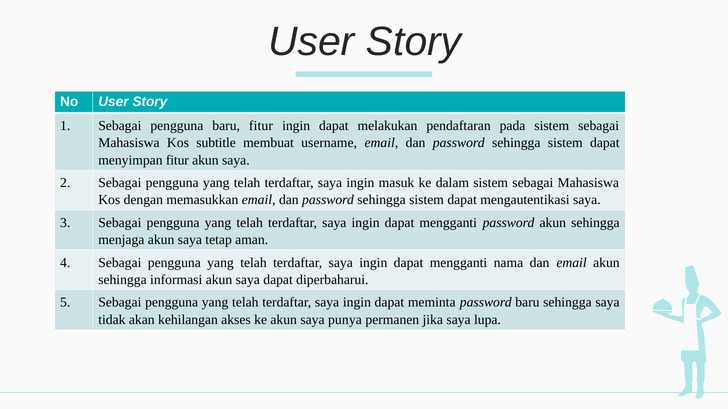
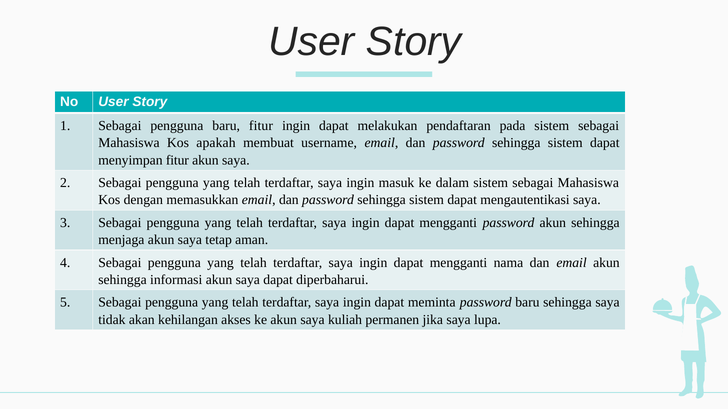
subtitle: subtitle -> apakah (216, 143)
punya: punya -> kuliah (345, 320)
